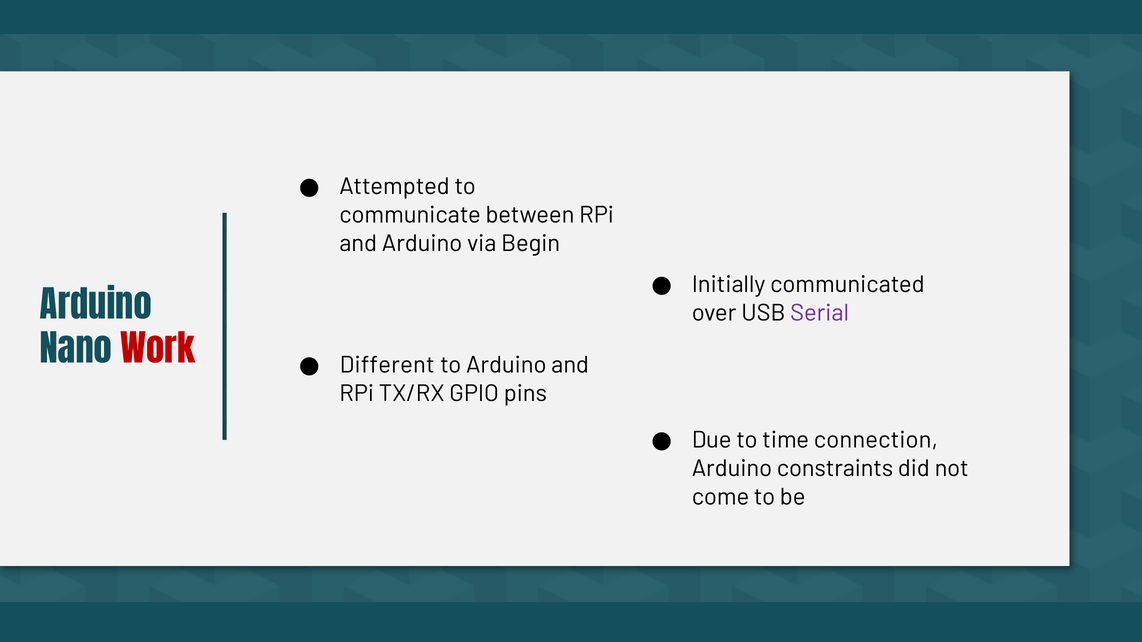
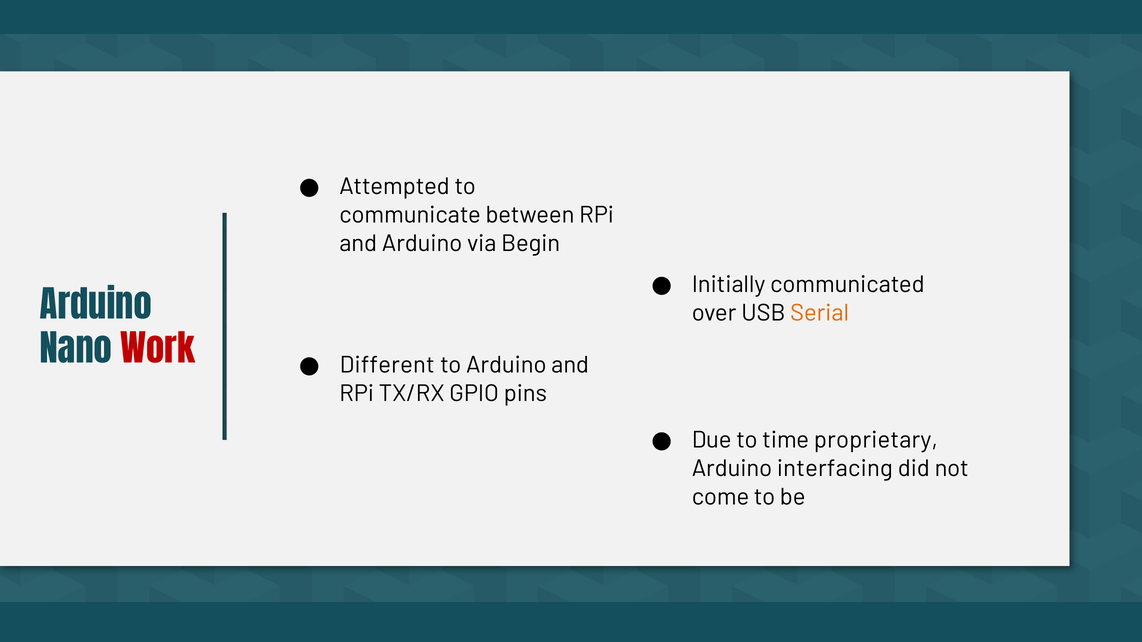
Serial colour: purple -> orange (820, 313)
connection: connection -> proprietary (876, 440)
constraints: constraints -> interfacing (835, 469)
